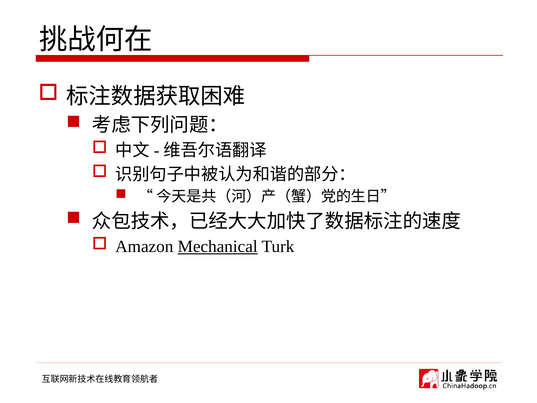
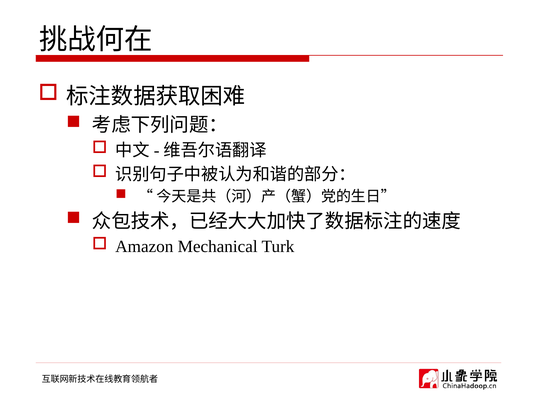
Mechanical underline: present -> none (218, 246)
